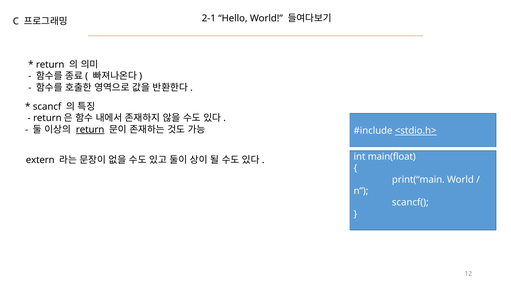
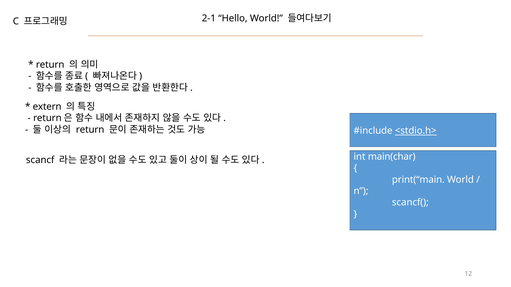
scancf: scancf -> extern (47, 107)
return underline: present -> none (90, 130)
main(float: main(float -> main(char (392, 157)
extern: extern -> scancf (40, 160)
